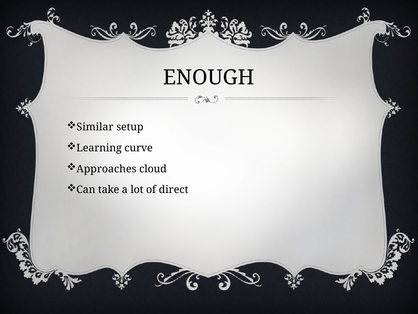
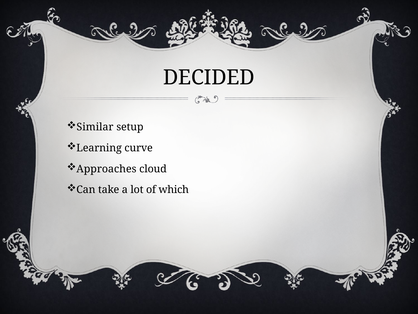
ENOUGH: ENOUGH -> DECIDED (209, 77)
direct: direct -> which (174, 190)
